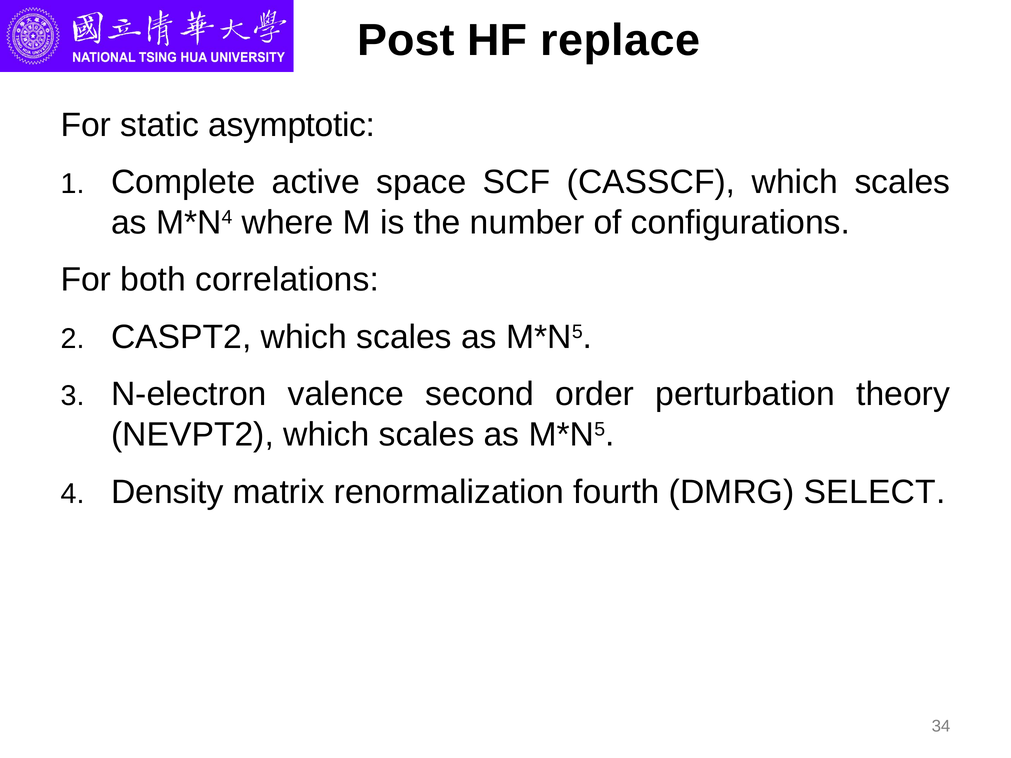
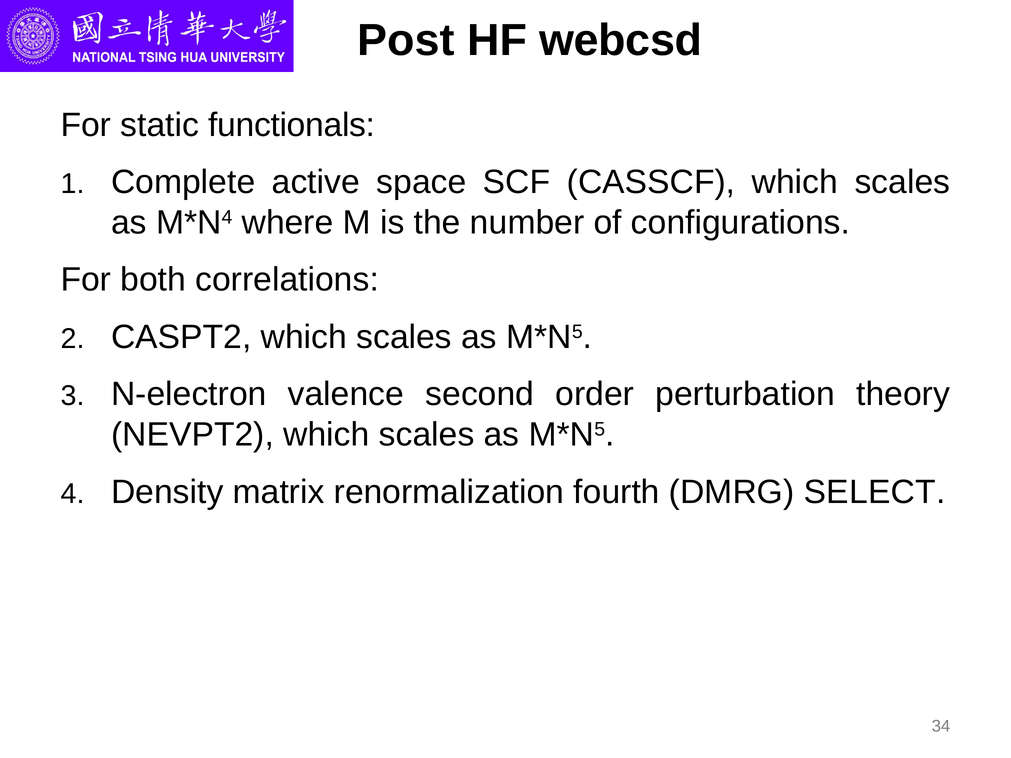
replace: replace -> webcsd (621, 40)
asymptotic: asymptotic -> functionals (292, 125)
